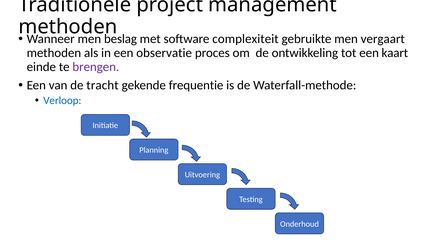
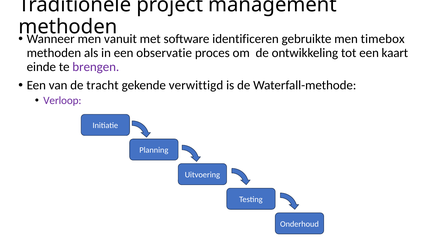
beslag: beslag -> vanuit (120, 39)
complexiteit: complexiteit -> identificeren (246, 39)
vergaart: vergaart -> timebox (383, 39)
frequentie: frequentie -> verwittigd (196, 85)
Verloop colour: blue -> purple (62, 101)
